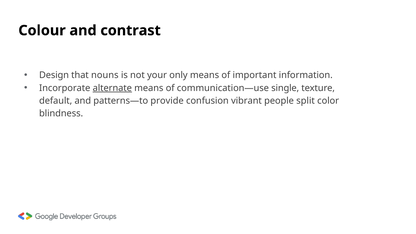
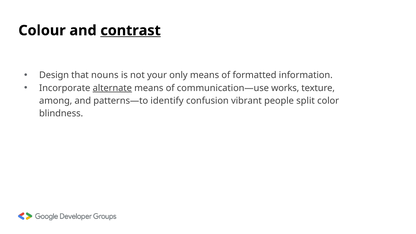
contrast underline: none -> present (131, 30)
important: important -> formatted (255, 75)
single: single -> works (285, 88)
default: default -> among (56, 101)
provide: provide -> identify (167, 101)
